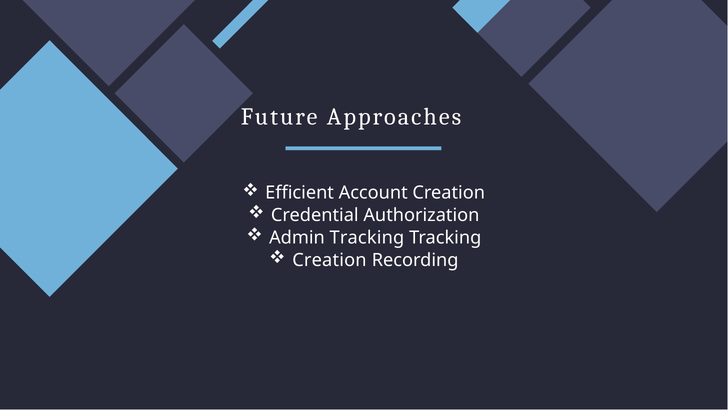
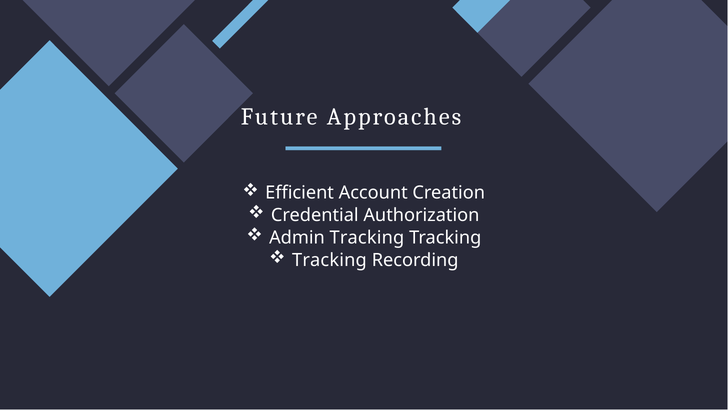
Creation: Creation -> Tracking (329, 260)
